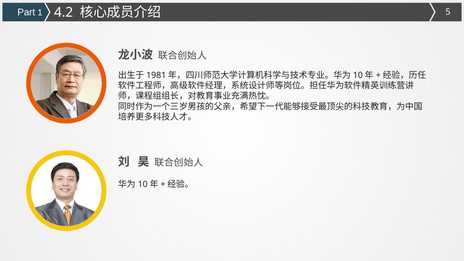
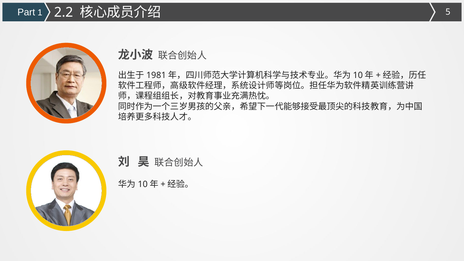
4.2: 4.2 -> 2.2 (64, 12)
